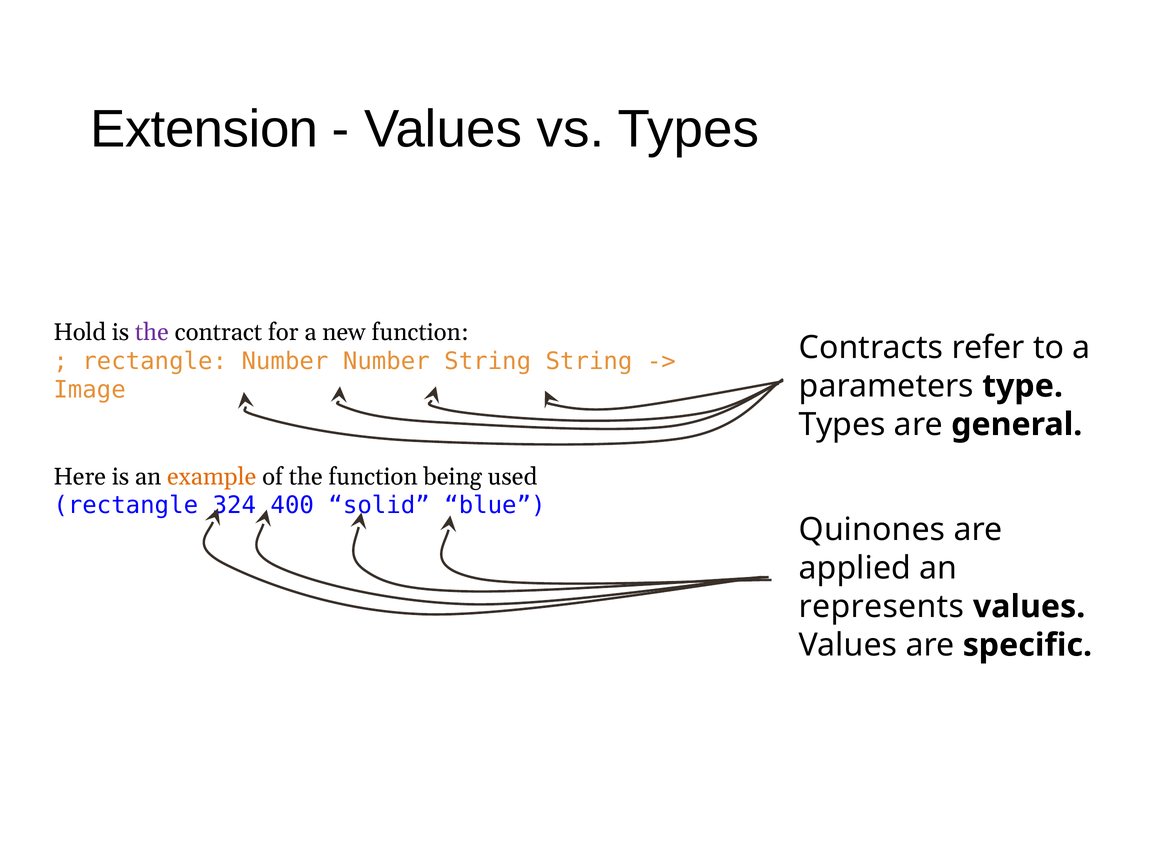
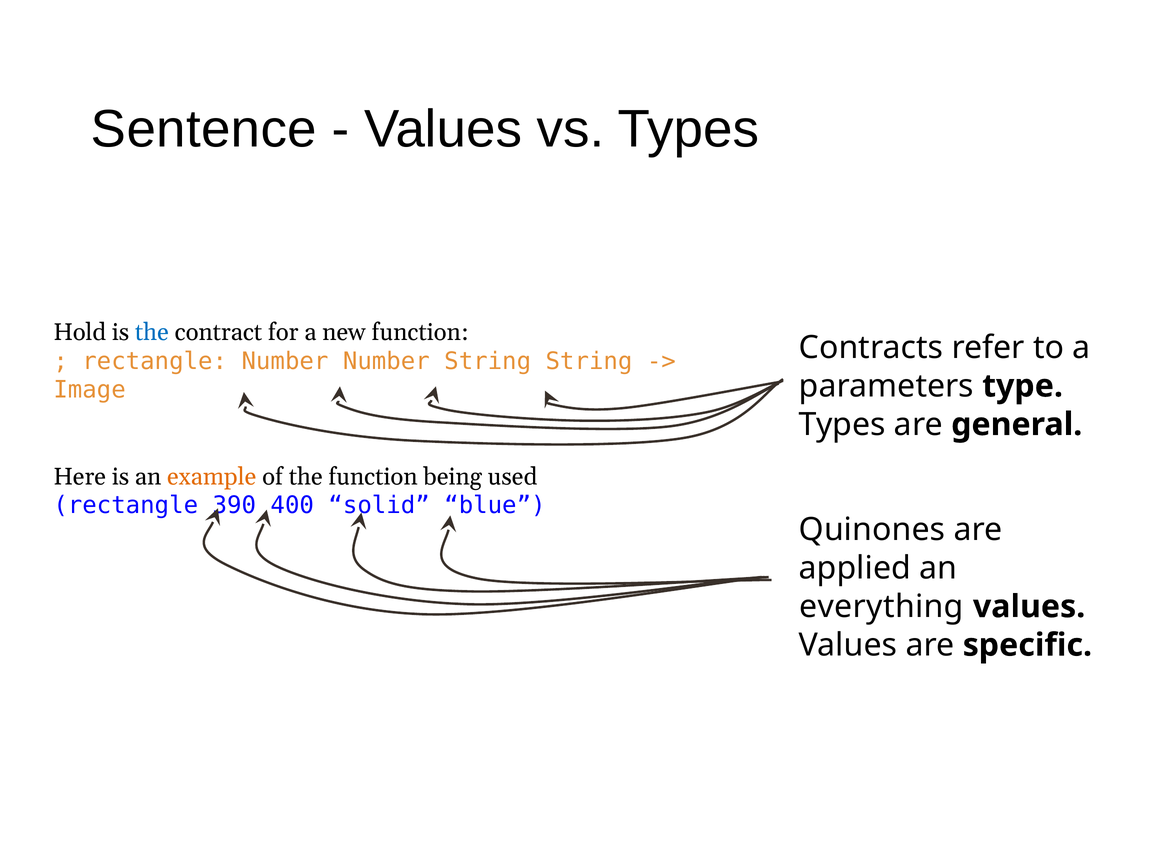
Extension: Extension -> Sentence (204, 130)
the colour: purple -> blue (152, 332)
324: 324 -> 390 (234, 506)
represents: represents -> everything (882, 607)
